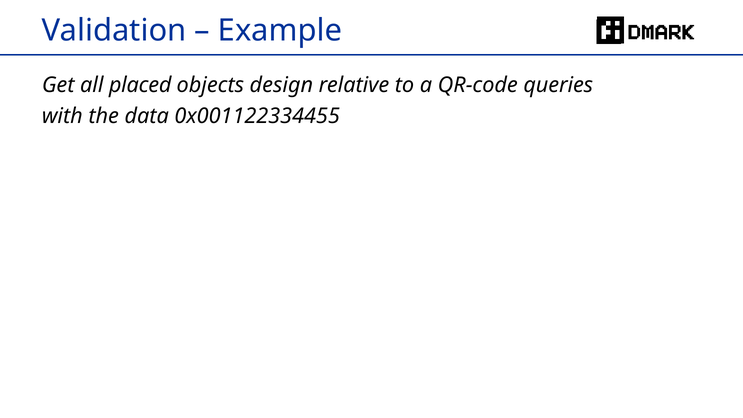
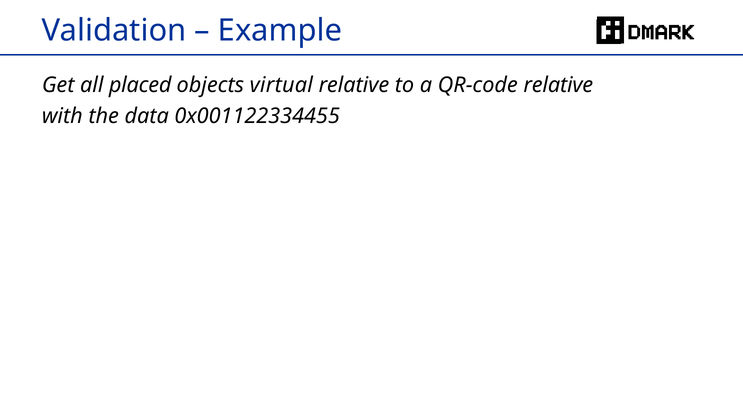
design: design -> virtual (281, 85)
QR-code queries: queries -> relative (558, 85)
